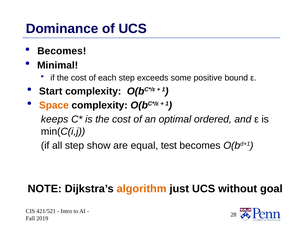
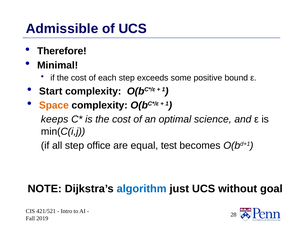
Dominance: Dominance -> Admissible (62, 29)
Becomes: Becomes -> Therefore (62, 51)
ordered: ordered -> science (213, 120)
show: show -> office (99, 146)
algorithm colour: orange -> blue (142, 189)
